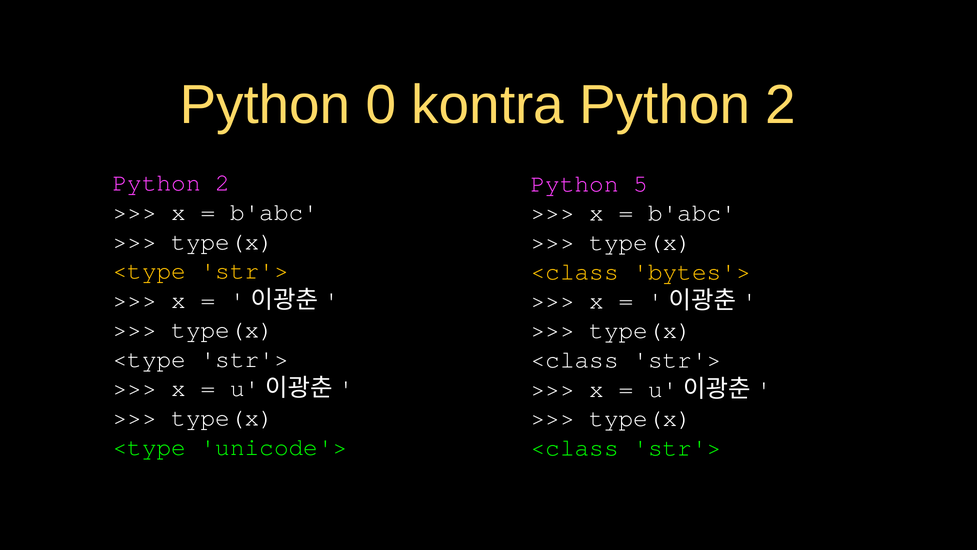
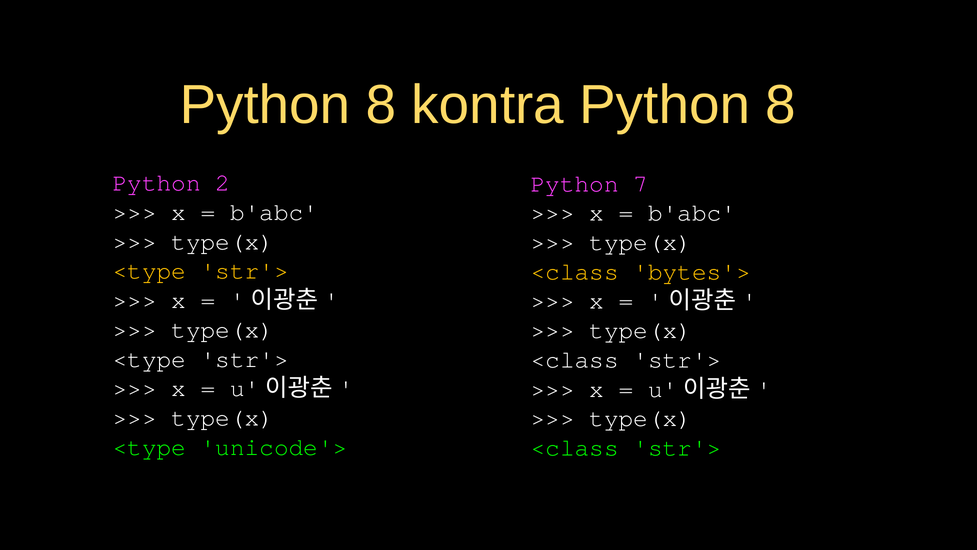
0: 0 -> 8 (381, 105)
kontra Python 2: 2 -> 8 (781, 105)
5: 5 -> 7 (641, 183)
